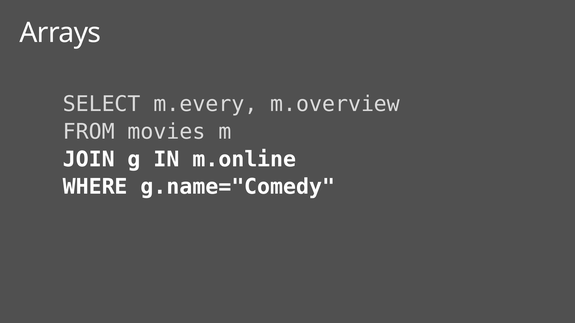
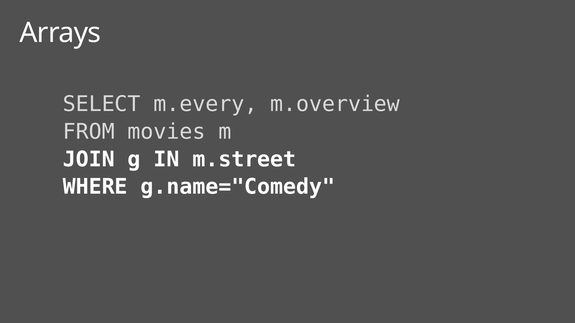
m.online: m.online -> m.street (244, 159)
